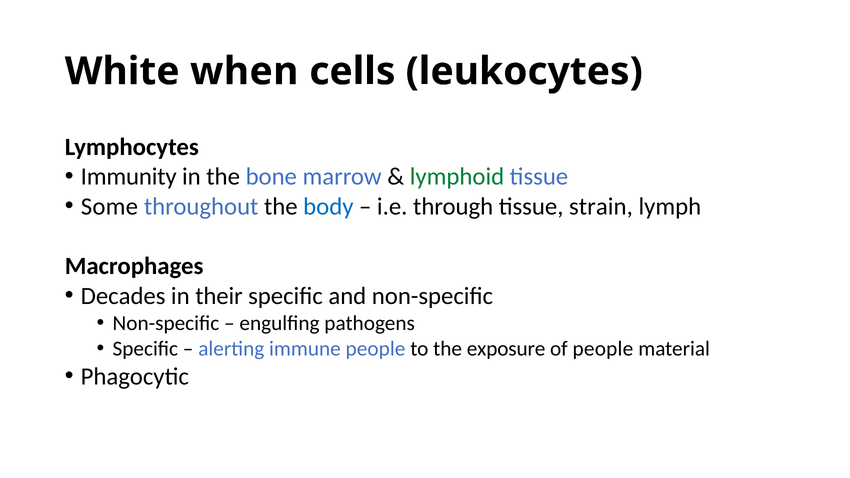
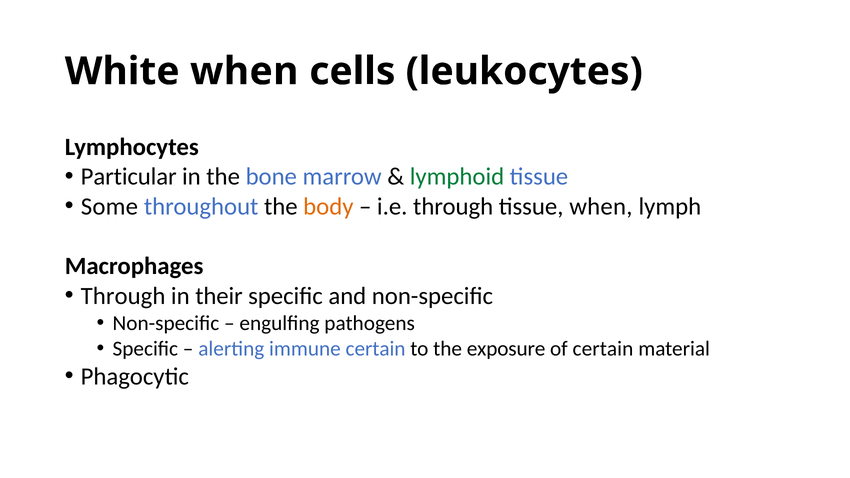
Immunity: Immunity -> Particular (129, 177)
body colour: blue -> orange (328, 207)
tissue strain: strain -> when (601, 207)
Decades: Decades -> Through (123, 296)
immune people: people -> certain (376, 349)
of people: people -> certain (603, 349)
